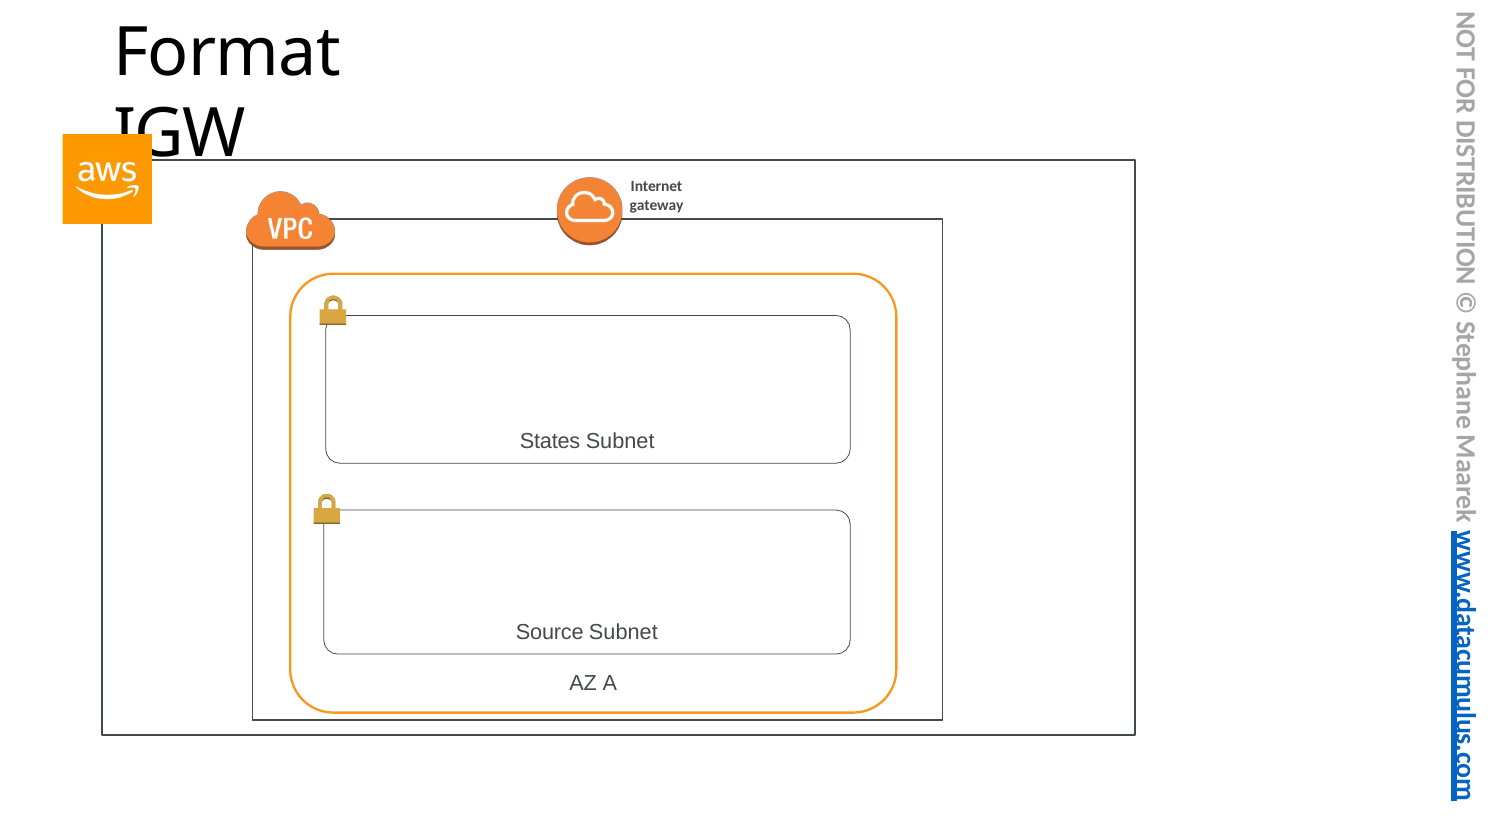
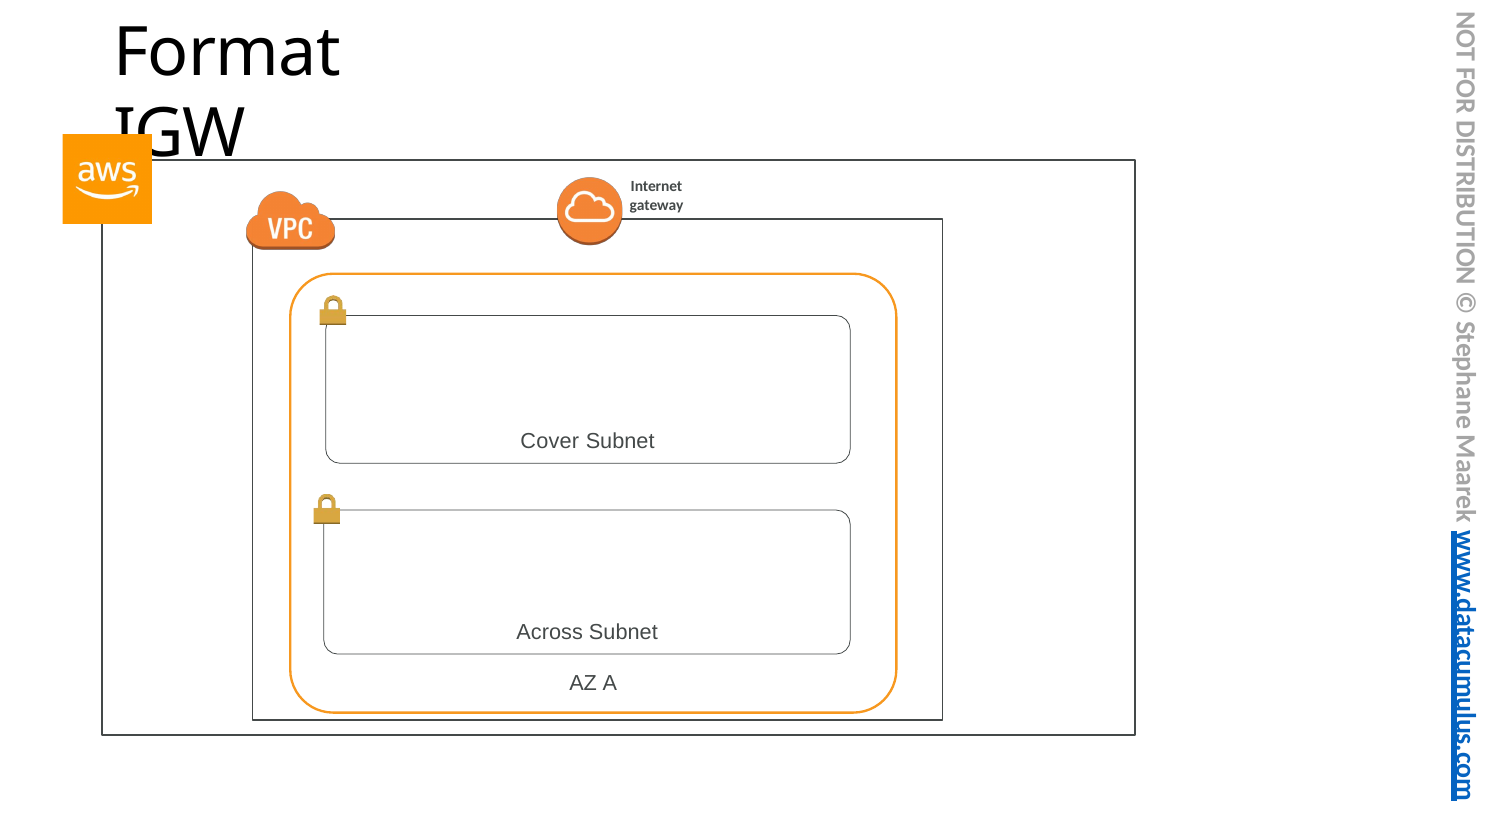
States: States -> Cover (550, 441)
Source: Source -> Across (550, 632)
